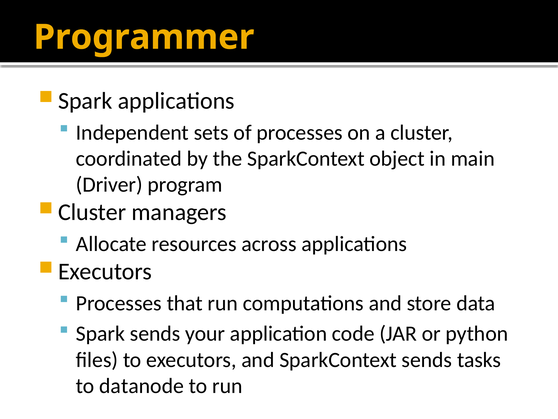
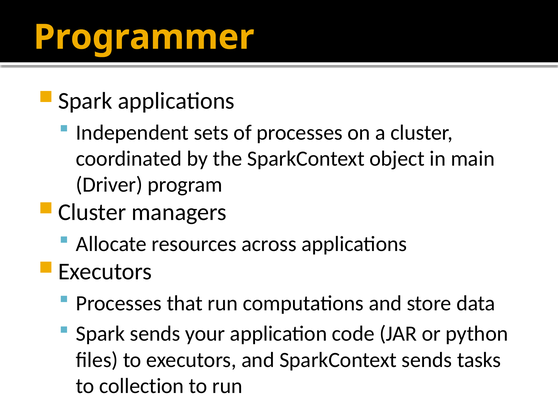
datanode: datanode -> collection (142, 385)
